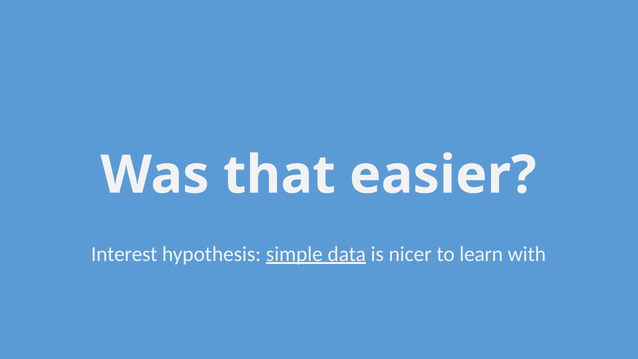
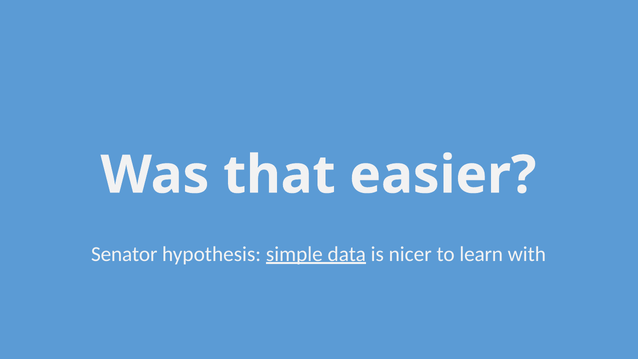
Interest: Interest -> Senator (124, 254)
